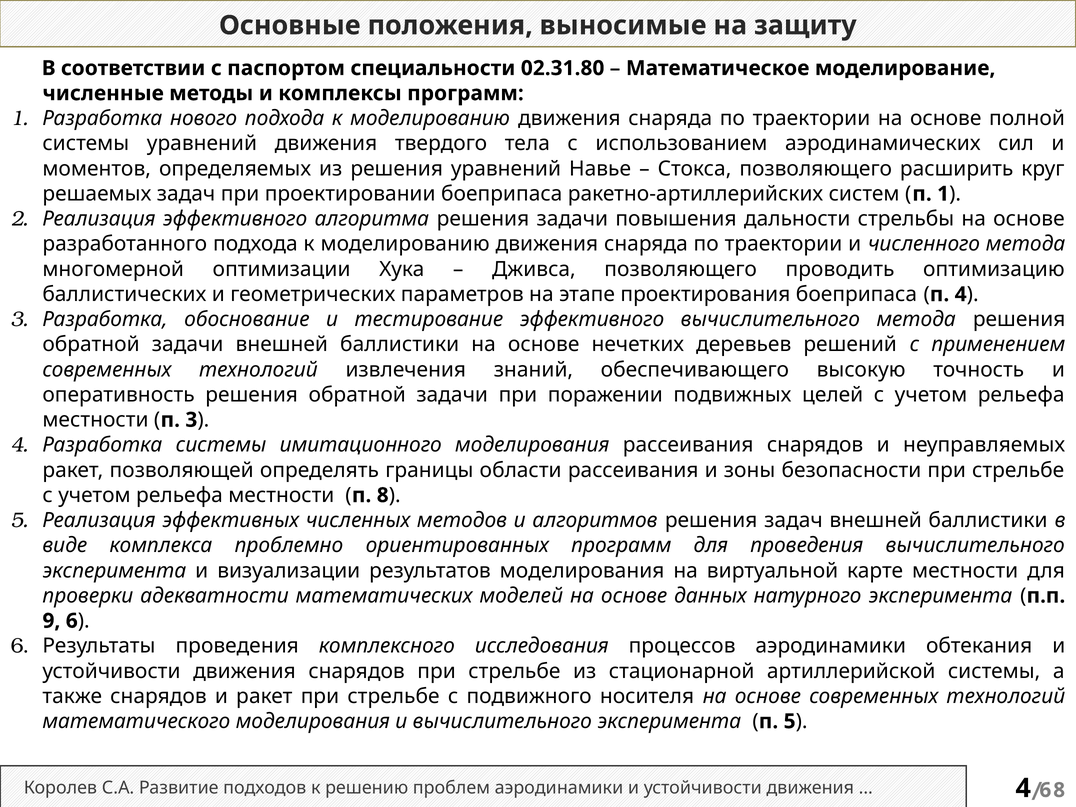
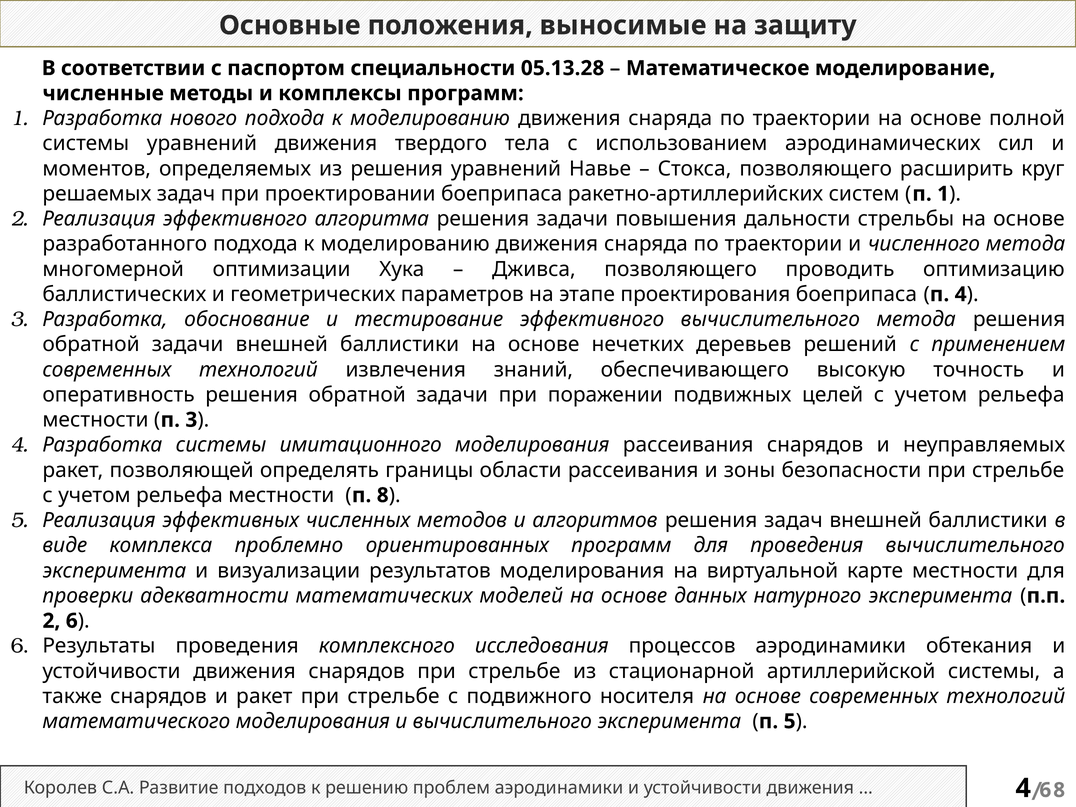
02.31.80: 02.31.80 -> 05.13.28 (563, 68)
9: 9 -> 2 (51, 621)
